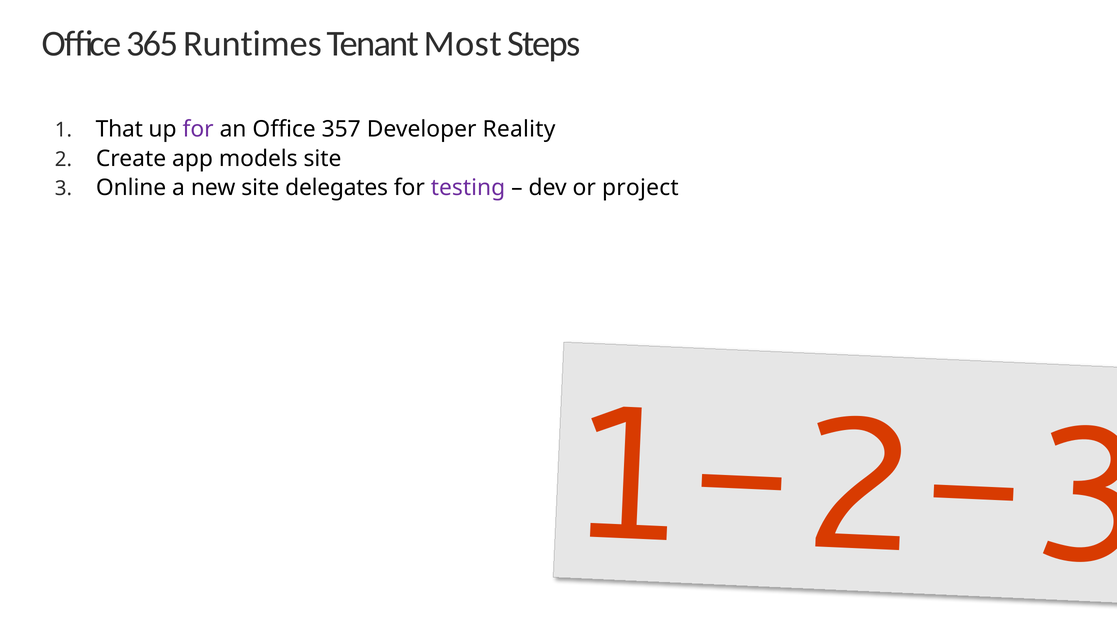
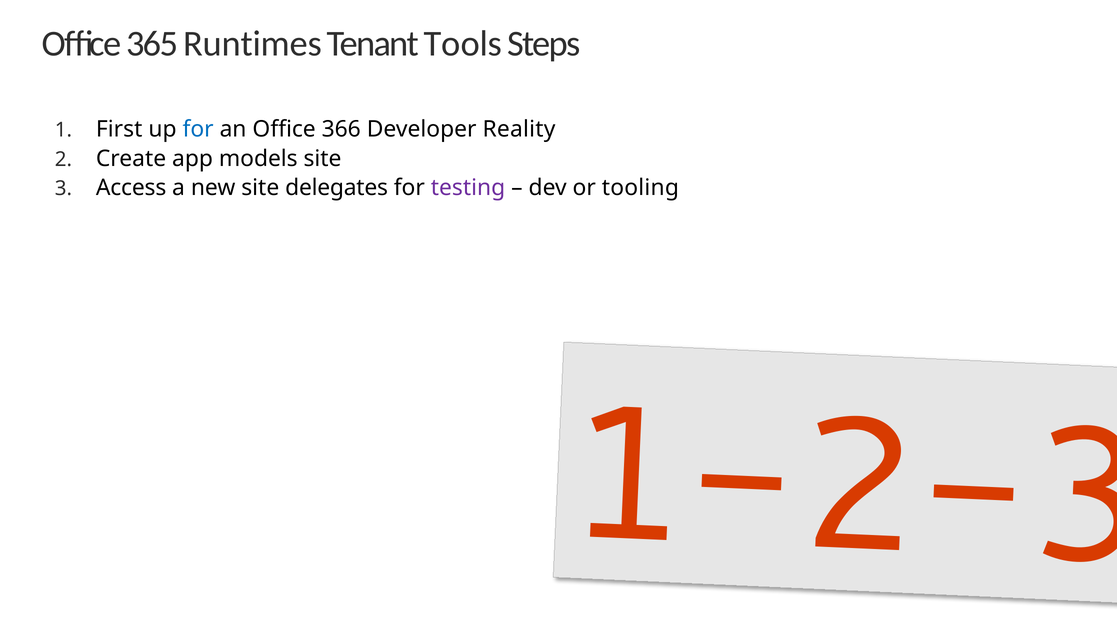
Most: Most -> Tools (463, 44)
That: That -> First (119, 129)
for colour: purple -> blue (198, 129)
357: 357 -> 366 (341, 129)
Online: Online -> Access (131, 188)
project: project -> tooling (640, 188)
